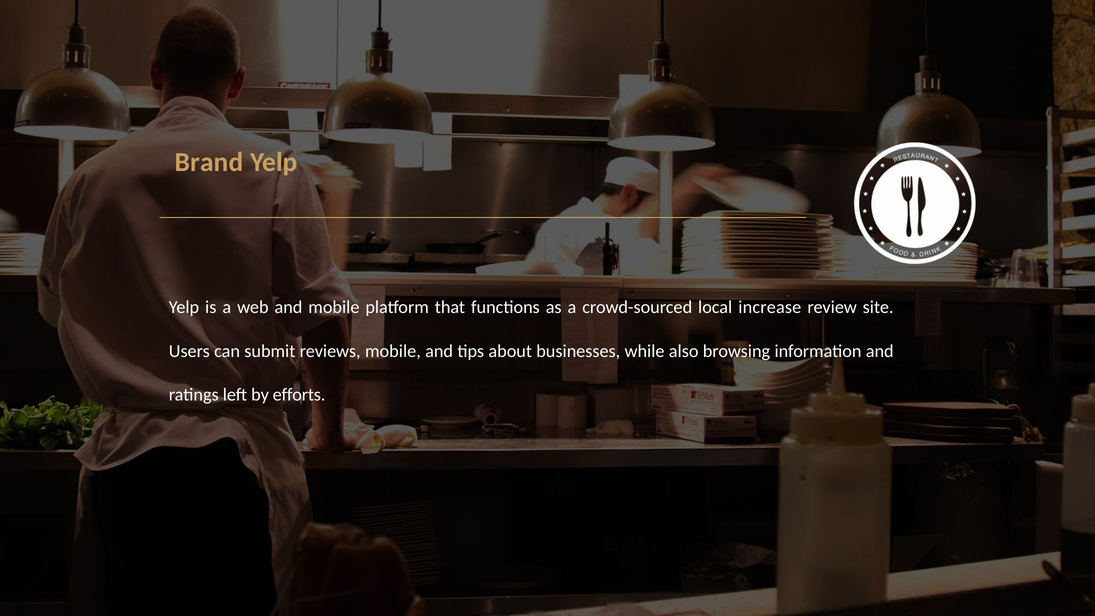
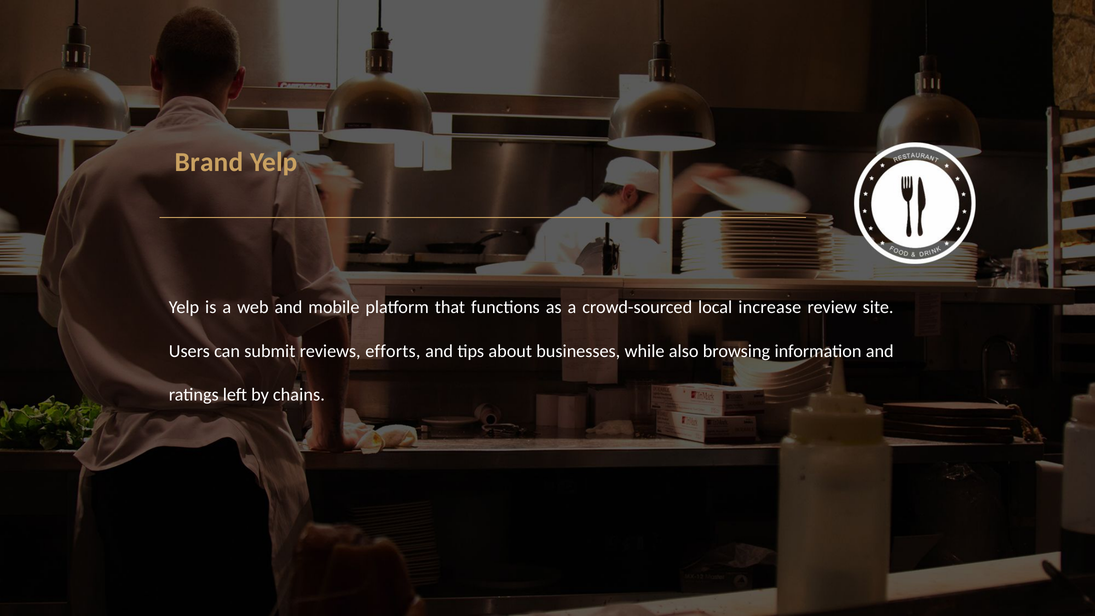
reviews mobile: mobile -> efforts (393, 351)
efforts: efforts -> chains (299, 395)
